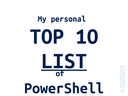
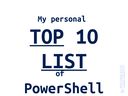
TOP underline: none -> present (47, 37)
